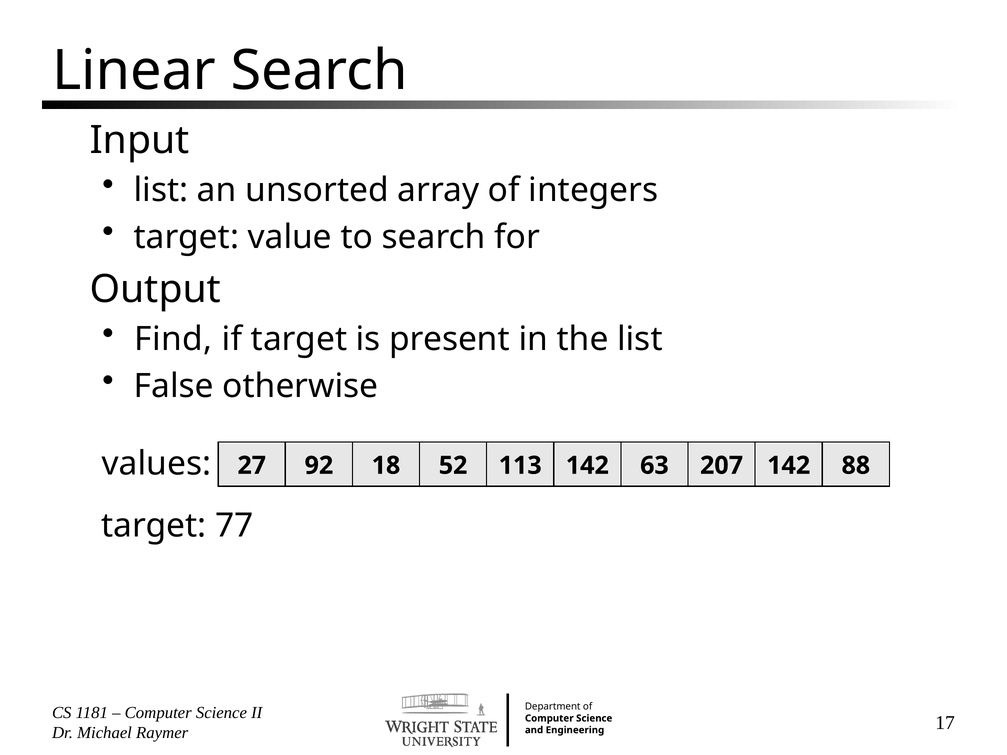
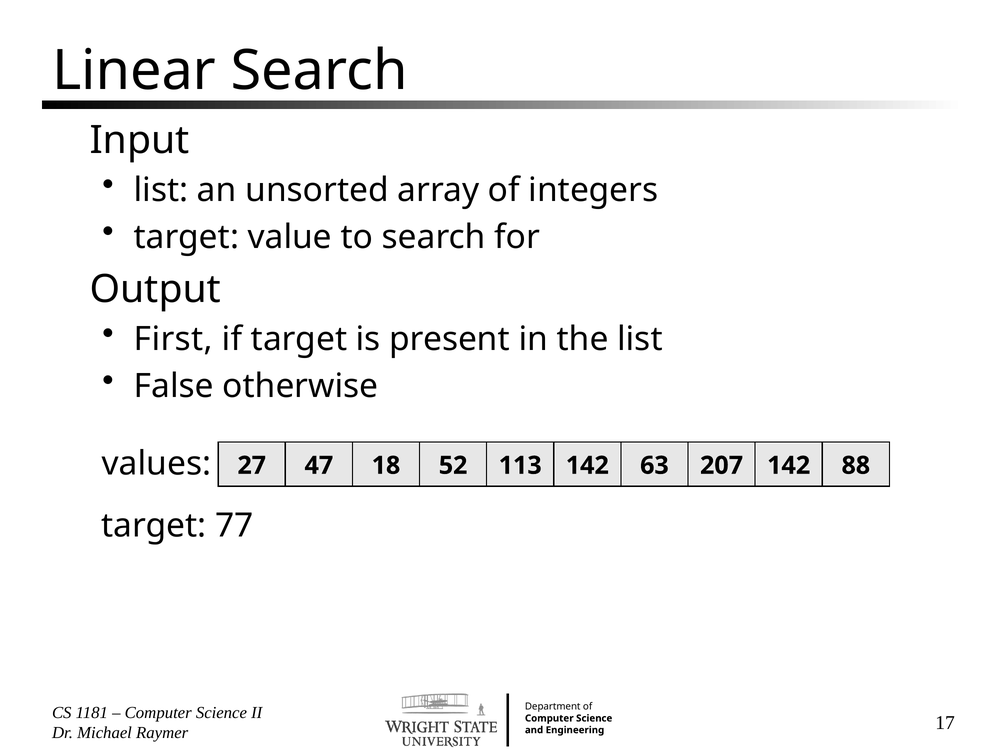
Find: Find -> First (173, 339)
92: 92 -> 47 (319, 466)
